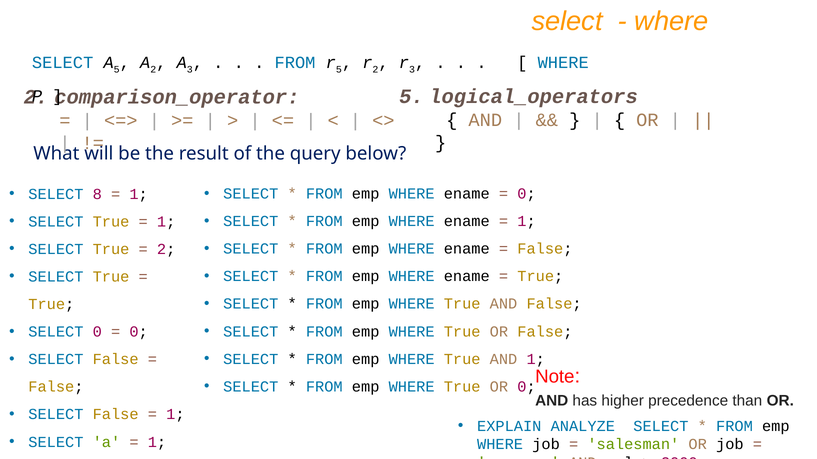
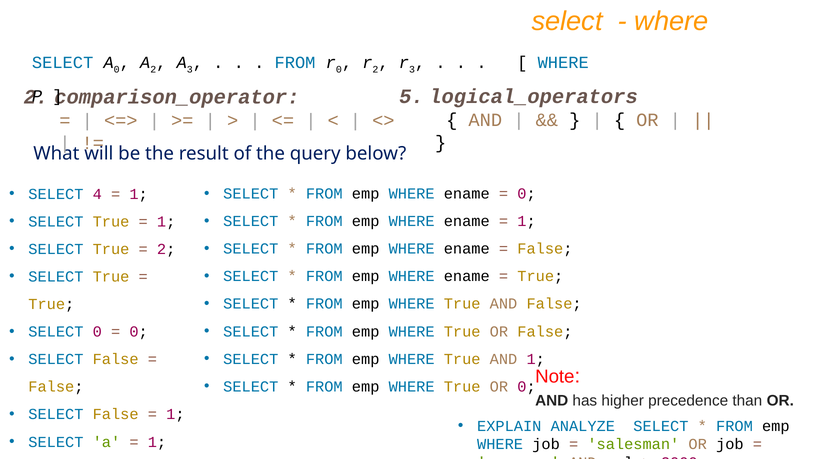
A 5: 5 -> 0 (117, 69)
5: 5 -> 0 (339, 69)
8: 8 -> 4 (97, 194)
